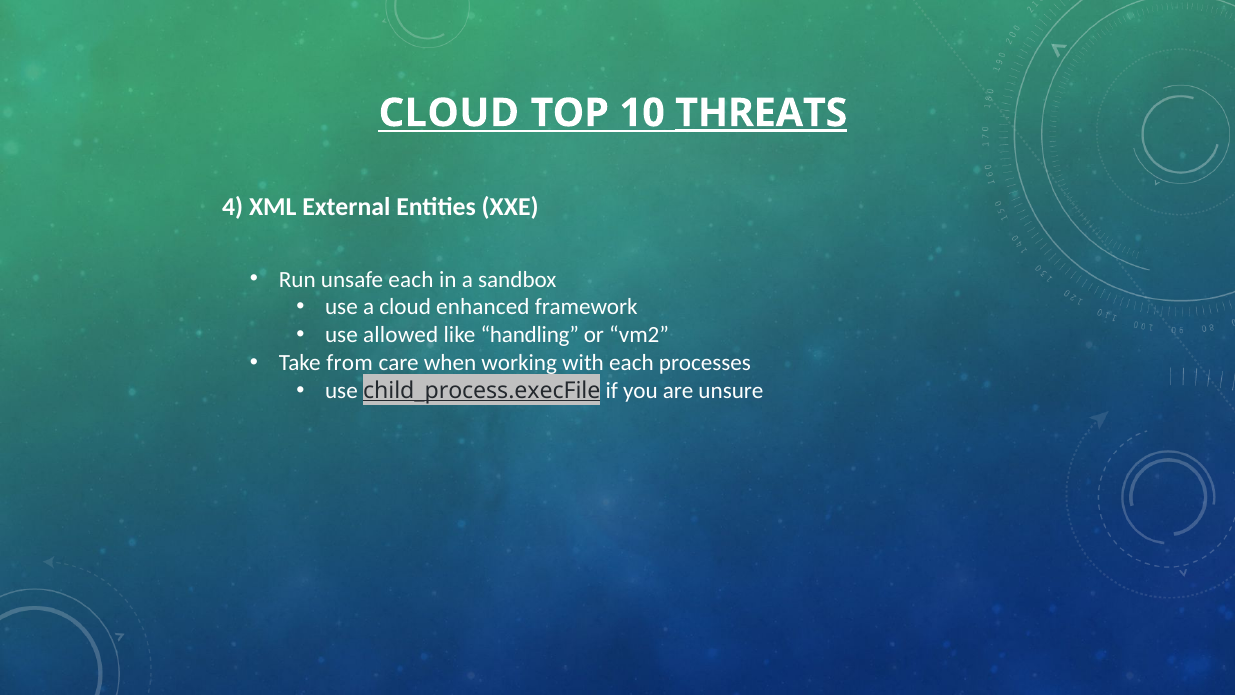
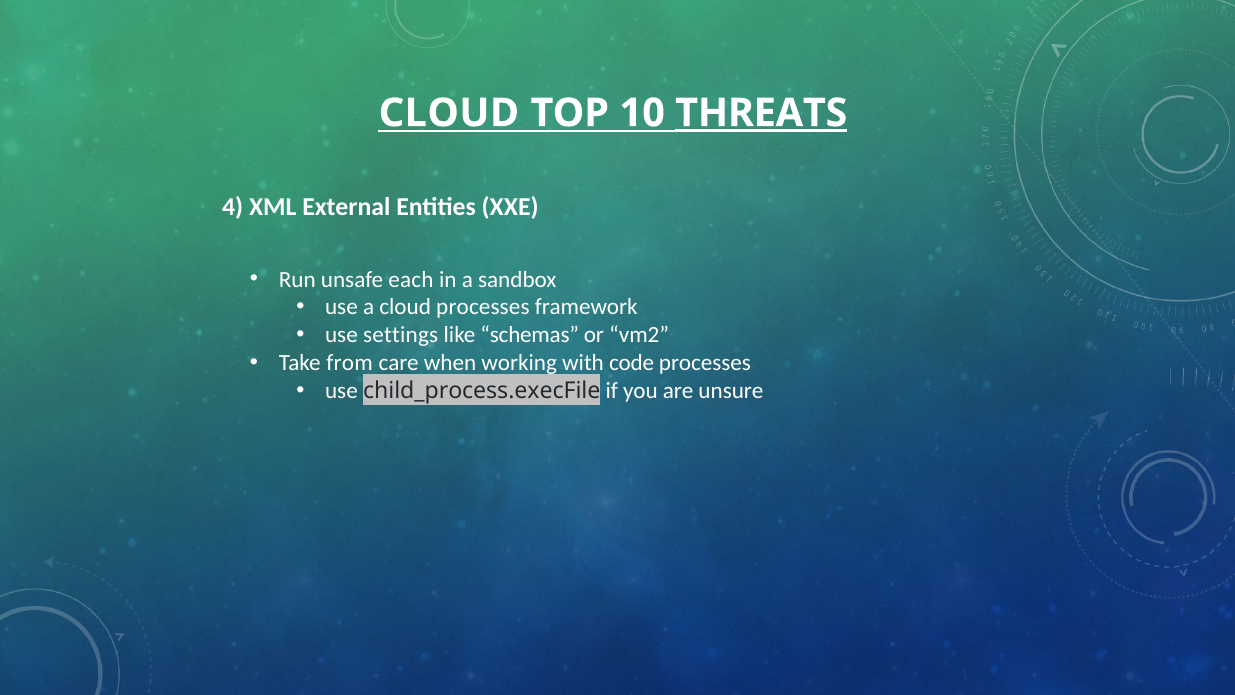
cloud enhanced: enhanced -> processes (483, 307)
allowed: allowed -> settings (401, 335)
handling: handling -> schemas (530, 335)
each: each -> code (632, 363)
child_process.execFile underline: present -> none (482, 391)
